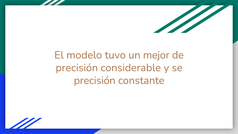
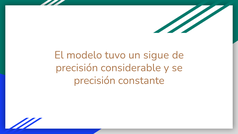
mejor: mejor -> sigue (156, 55)
